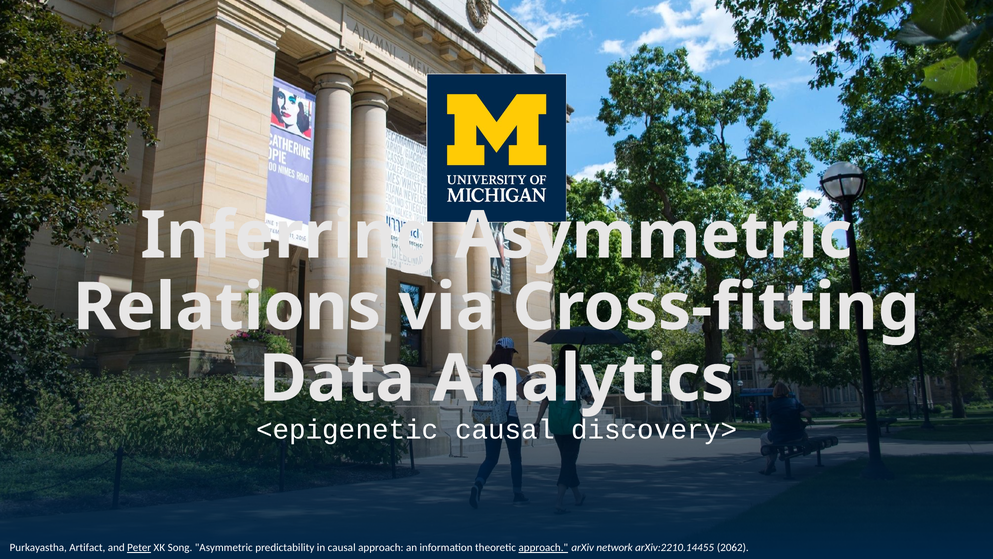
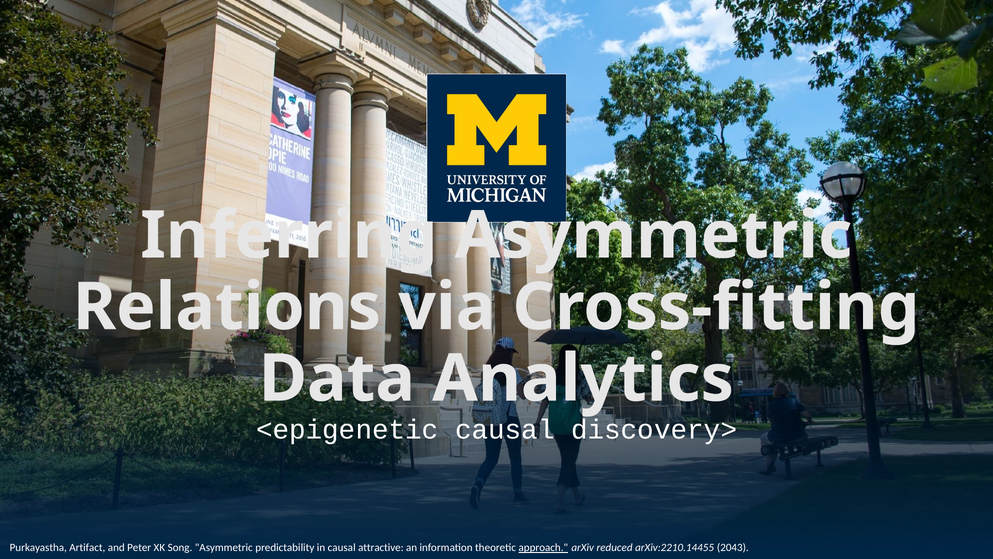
Peter underline: present -> none (139, 547)
causal approach: approach -> attractive (381, 547)
network: network -> reduced (615, 547)
2062: 2062 -> 2043 (733, 547)
